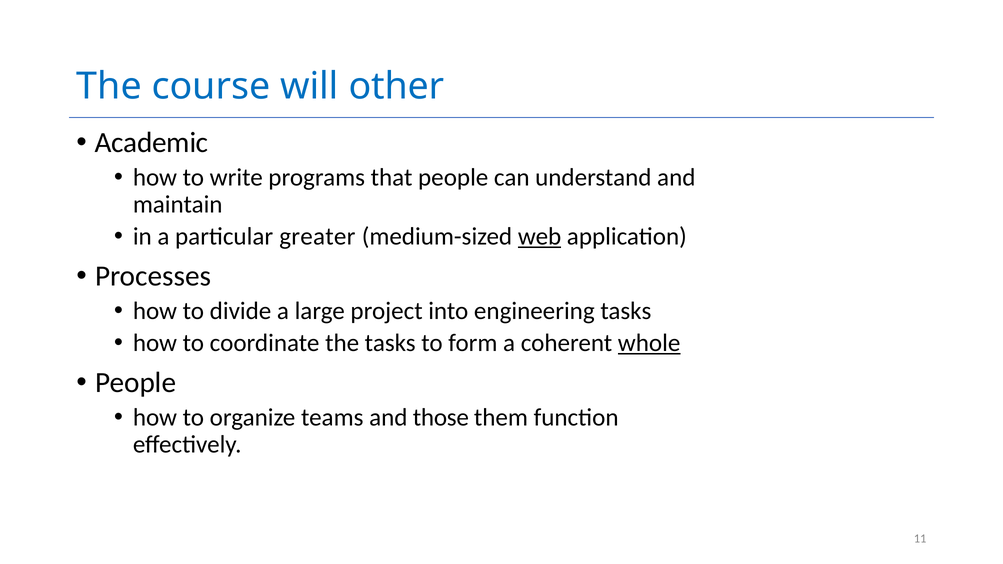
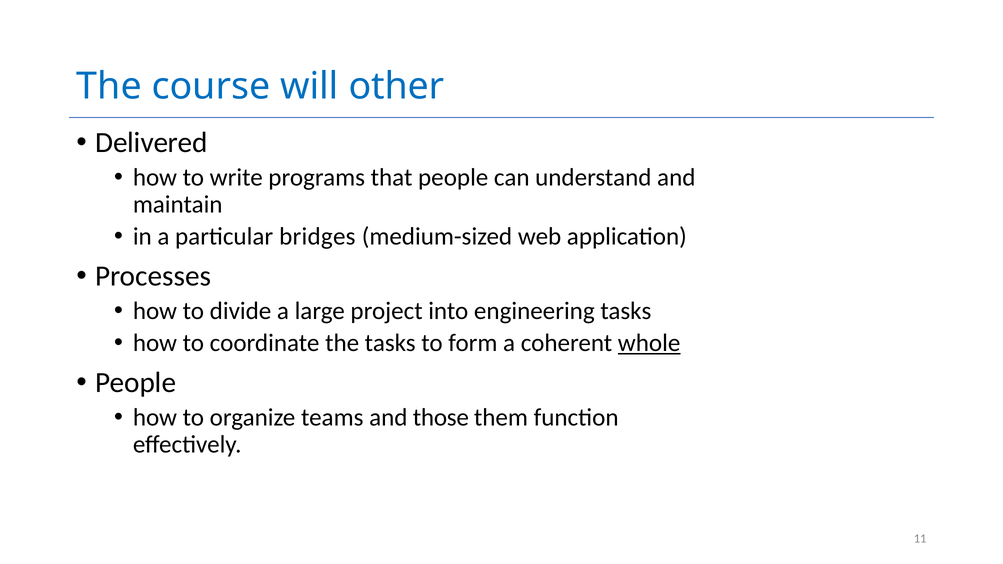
Academic: Academic -> Delivered (151, 143)
greater: greater -> bridges (317, 237)
web underline: present -> none (540, 237)
